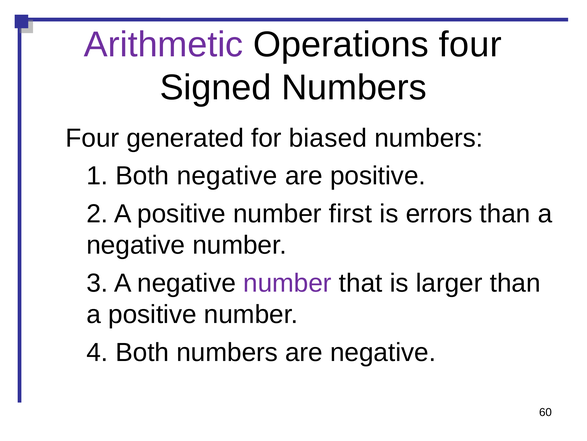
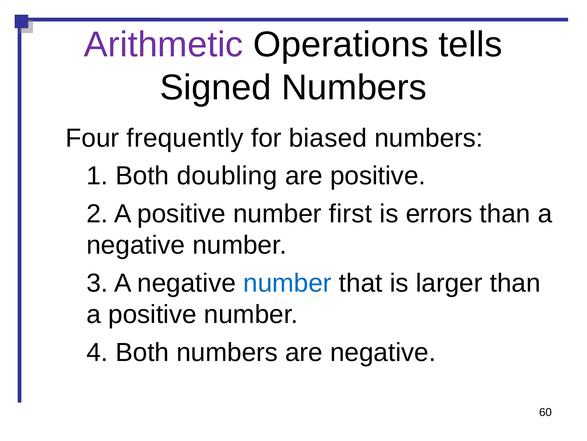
Operations four: four -> tells (470, 45)
generated: generated -> frequently (185, 138)
Both negative: negative -> doubling (227, 176)
number colour: purple -> blue (287, 283)
